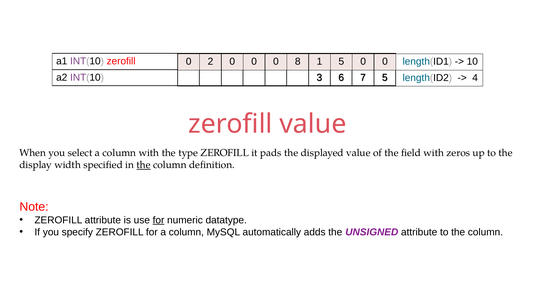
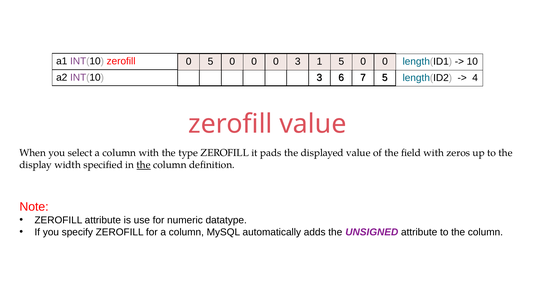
0 2: 2 -> 5 (210, 62)
0 8: 8 -> 3 (298, 62)
for underline: present -> none (159, 220)
